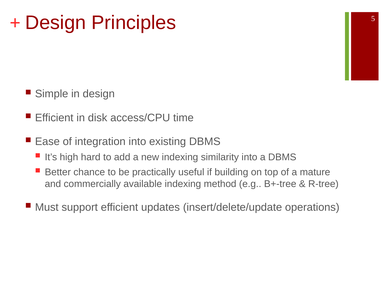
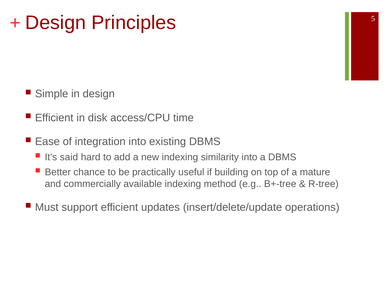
high: high -> said (69, 157)
